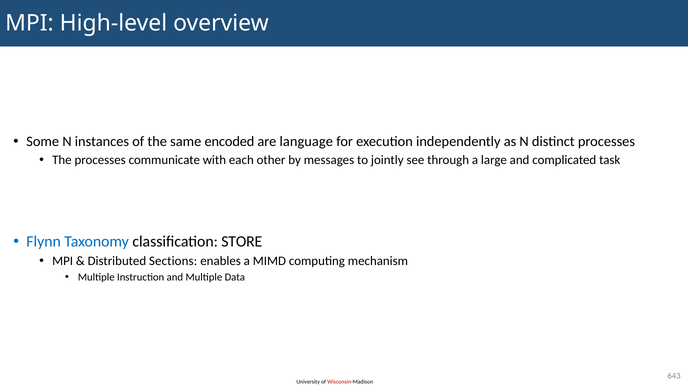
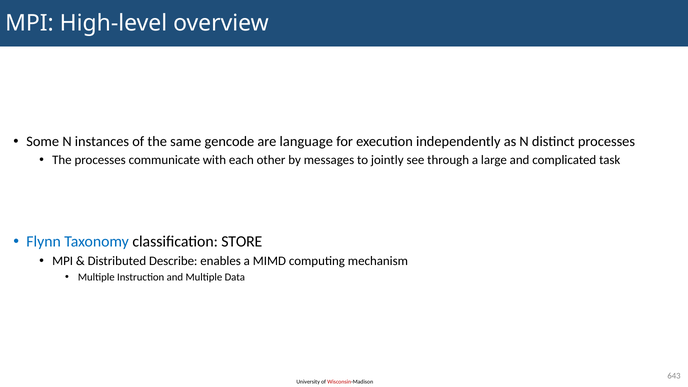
encoded: encoded -> gencode (229, 142)
Sections: Sections -> Describe (173, 261)
